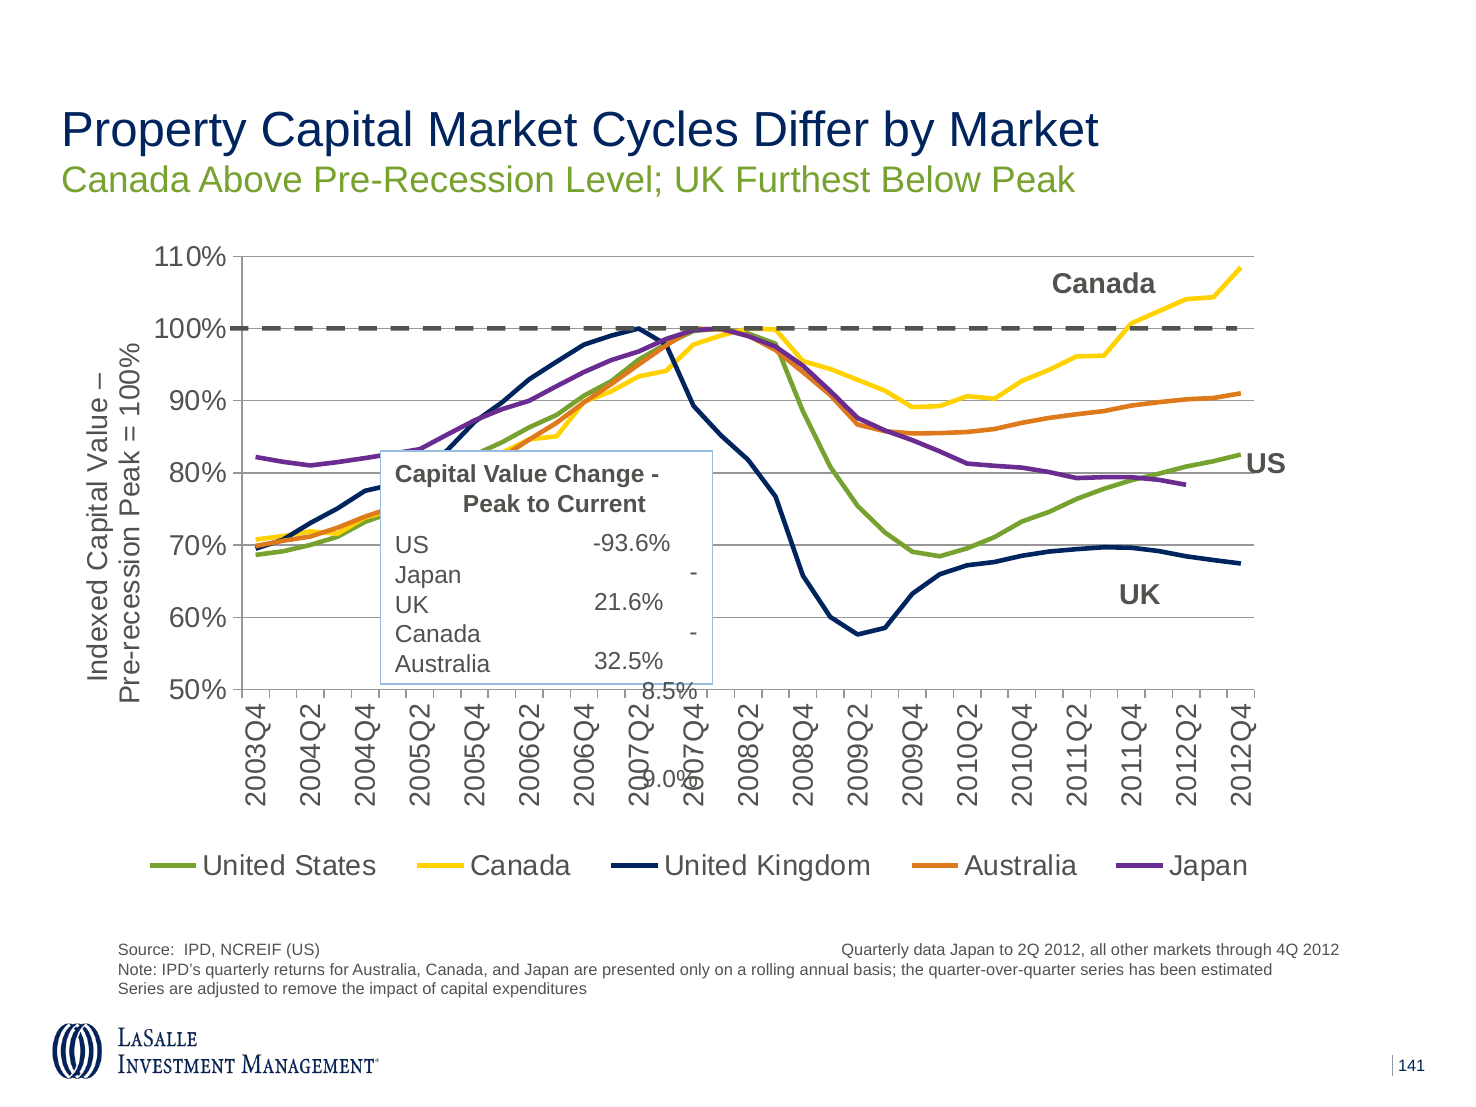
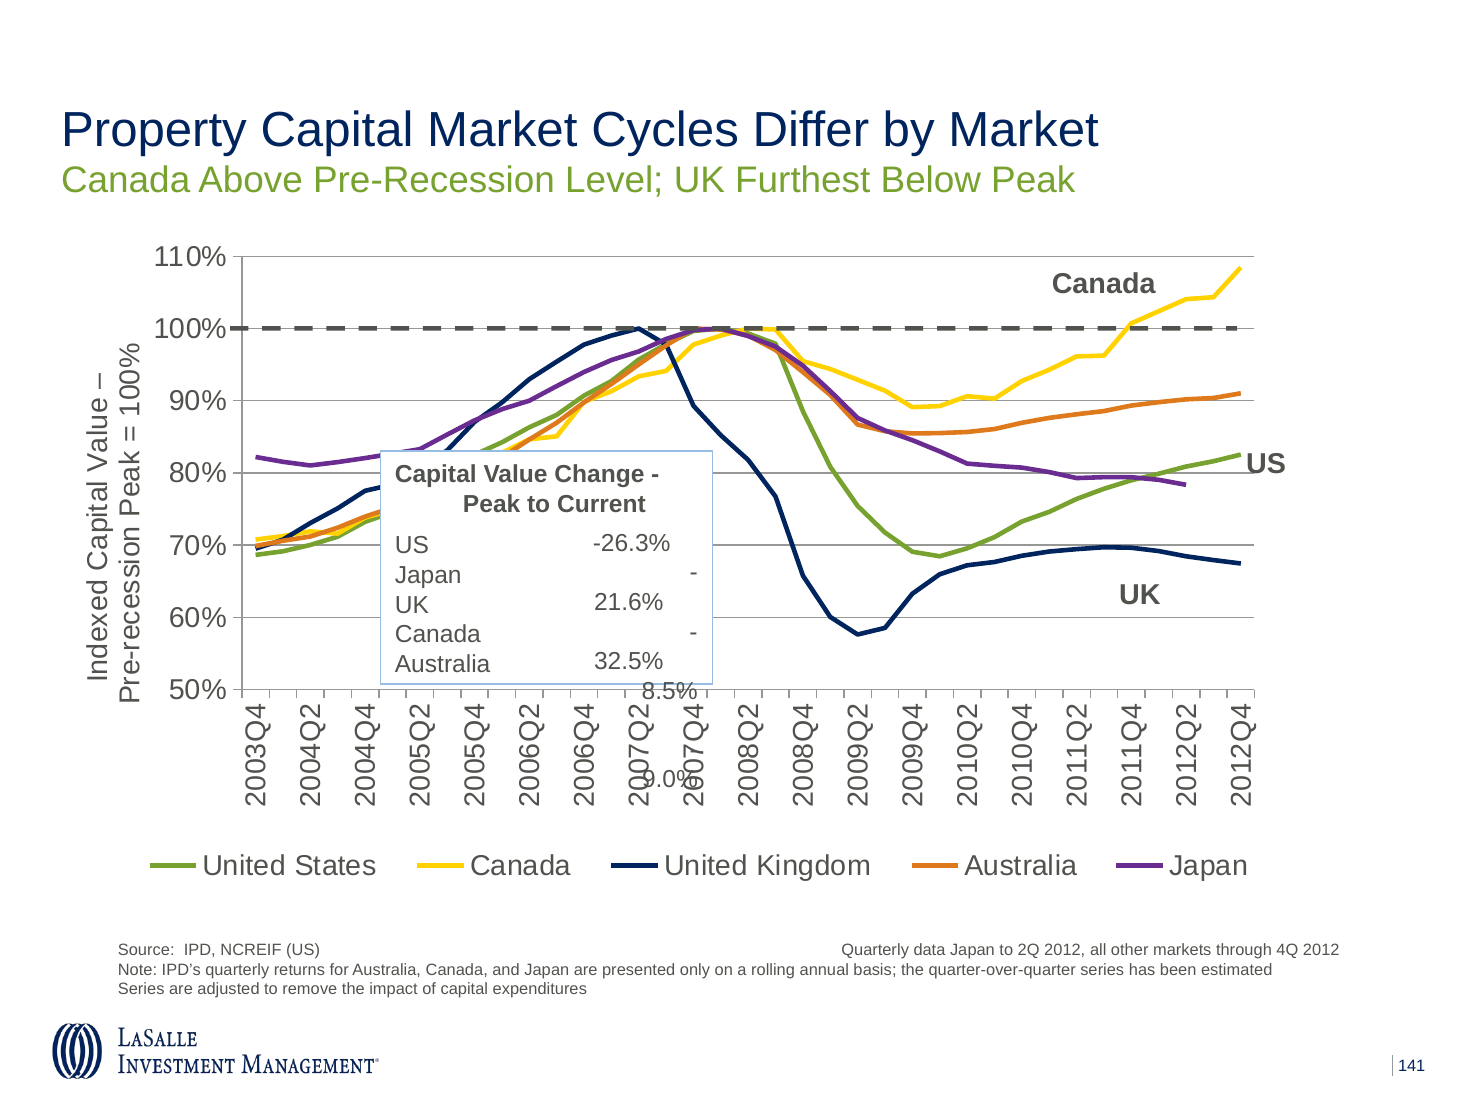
-93.6%: -93.6% -> -26.3% (632, 543)
